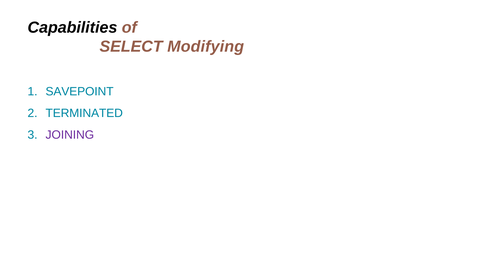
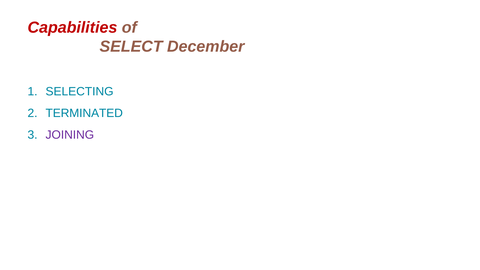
Capabilities colour: black -> red (72, 27)
Modifying: Modifying -> December (206, 47)
SAVEPOINT: SAVEPOINT -> SELECTING (80, 92)
